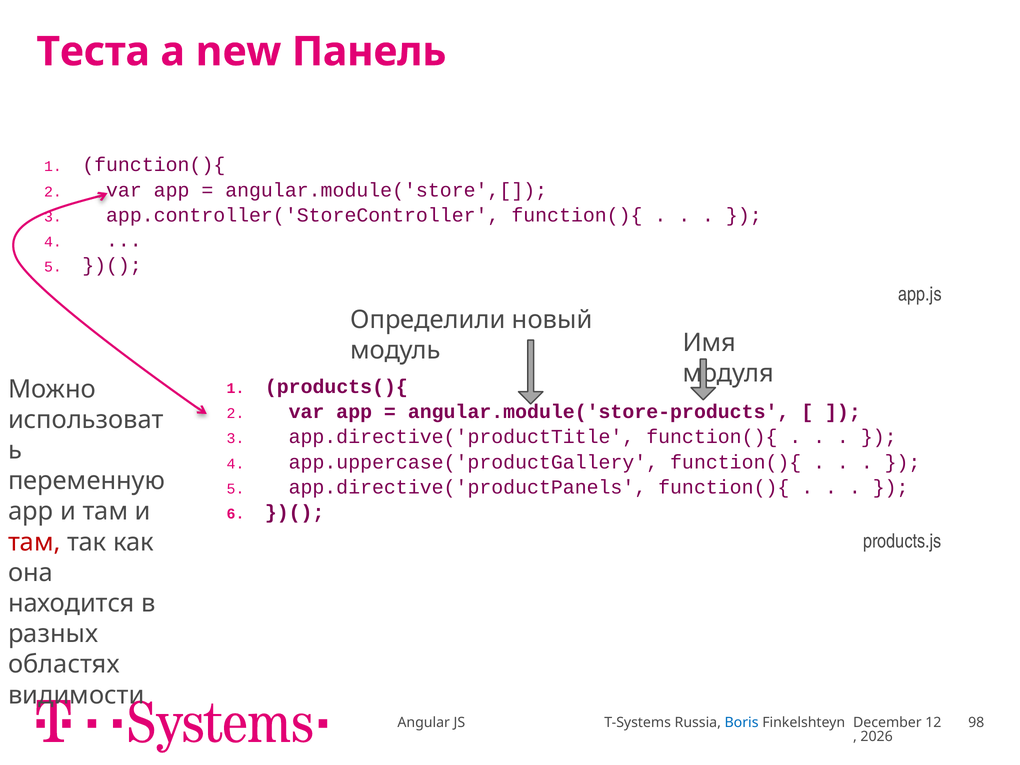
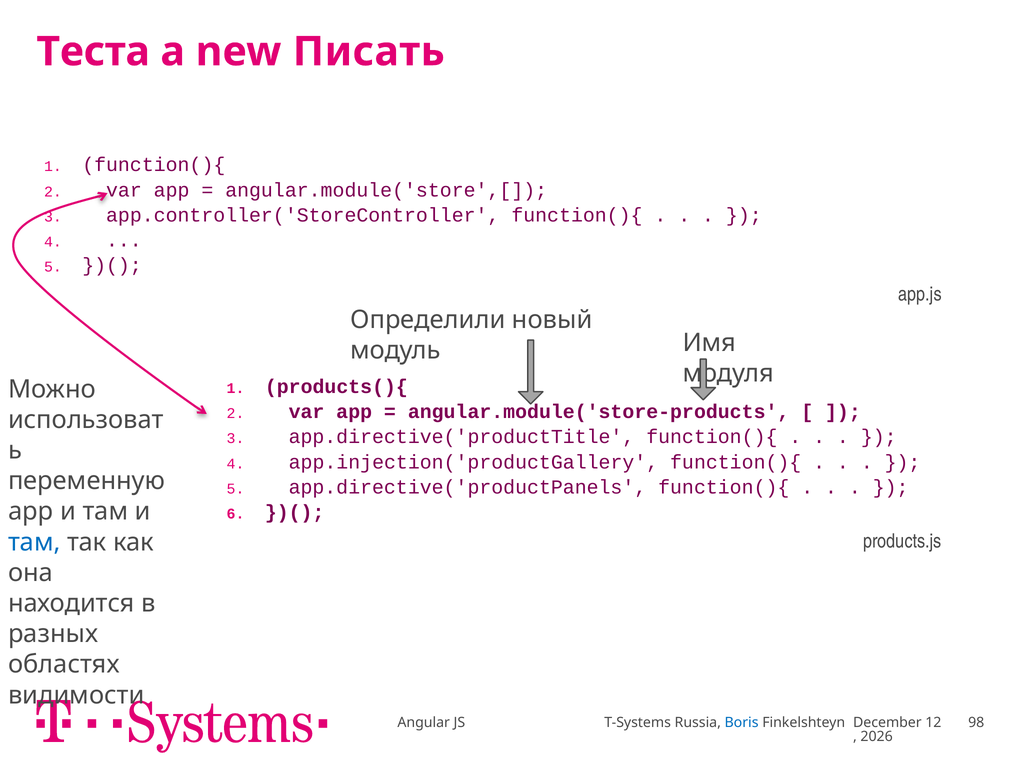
Панель: Панель -> Писать (369, 52)
app.uppercase('productGallery: app.uppercase('productGallery -> app.injection('productGallery (473, 462)
там colour: red -> blue (34, 542)
